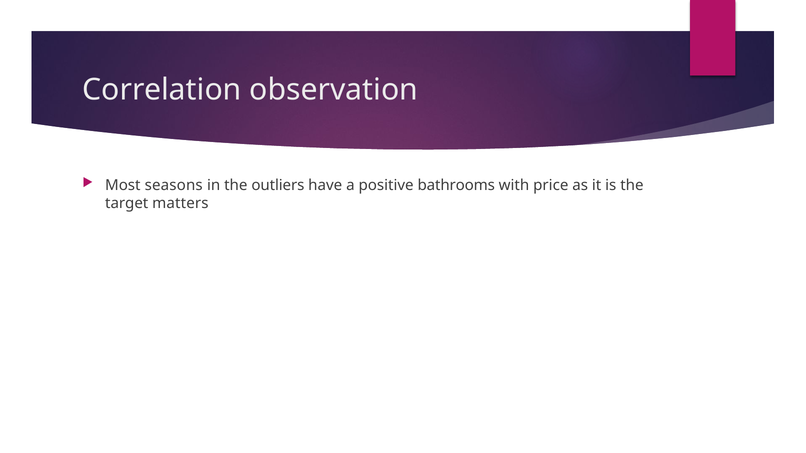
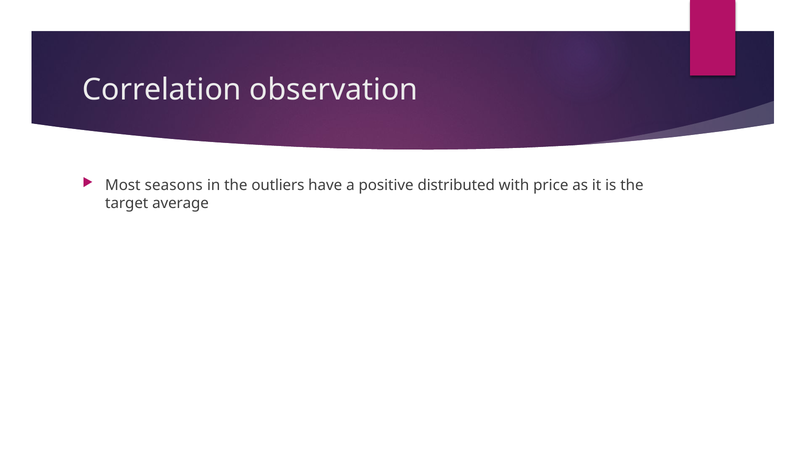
bathrooms: bathrooms -> distributed (456, 185)
matters: matters -> average (180, 203)
